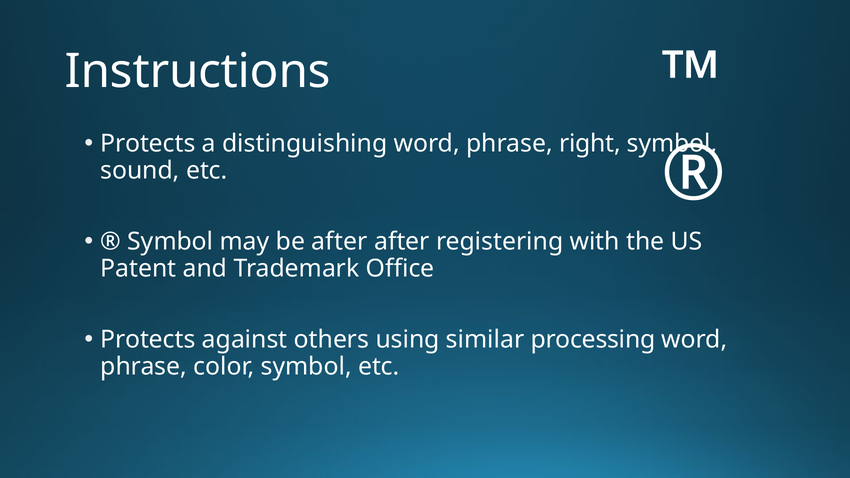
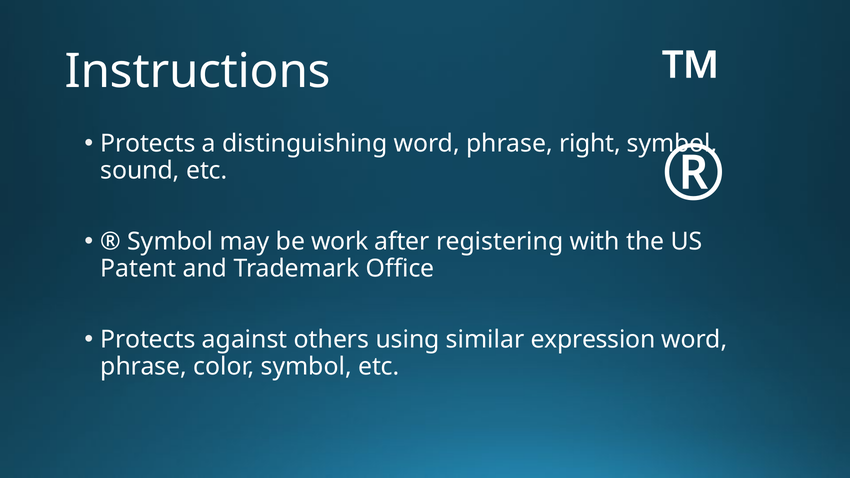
be after: after -> work (340, 242)
processing: processing -> expression (593, 340)
